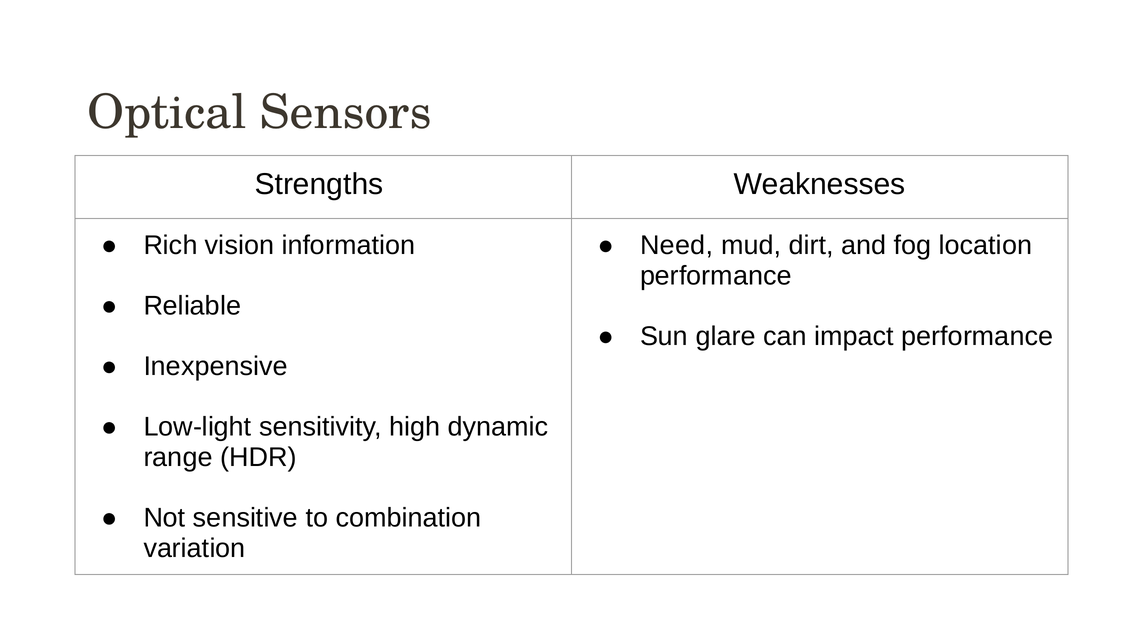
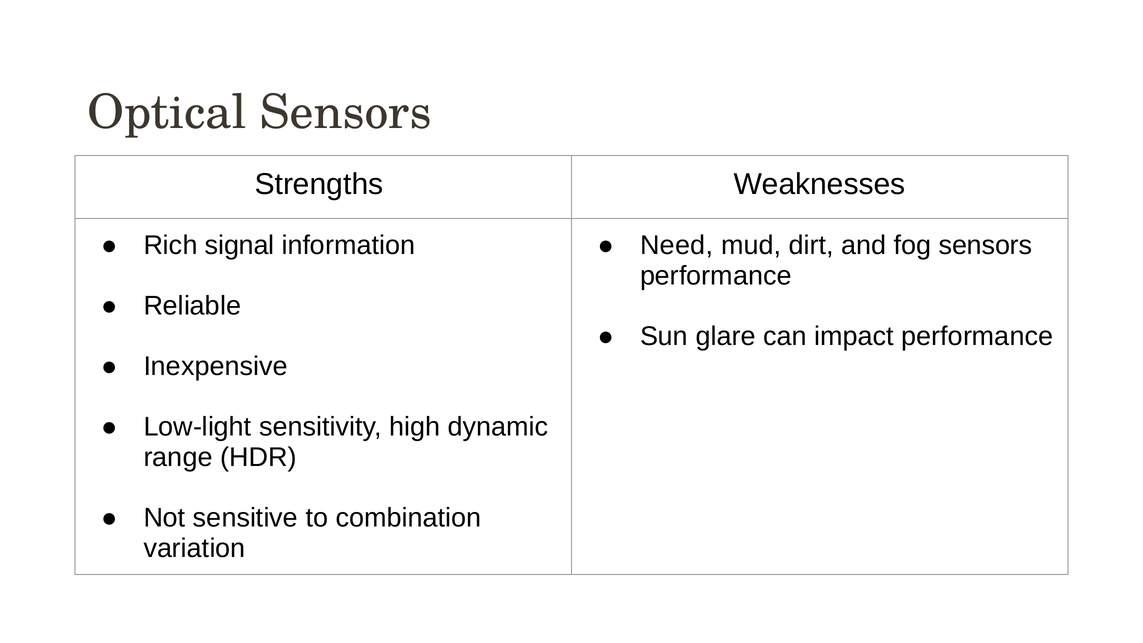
vision: vision -> signal (240, 245)
fog location: location -> sensors (986, 245)
